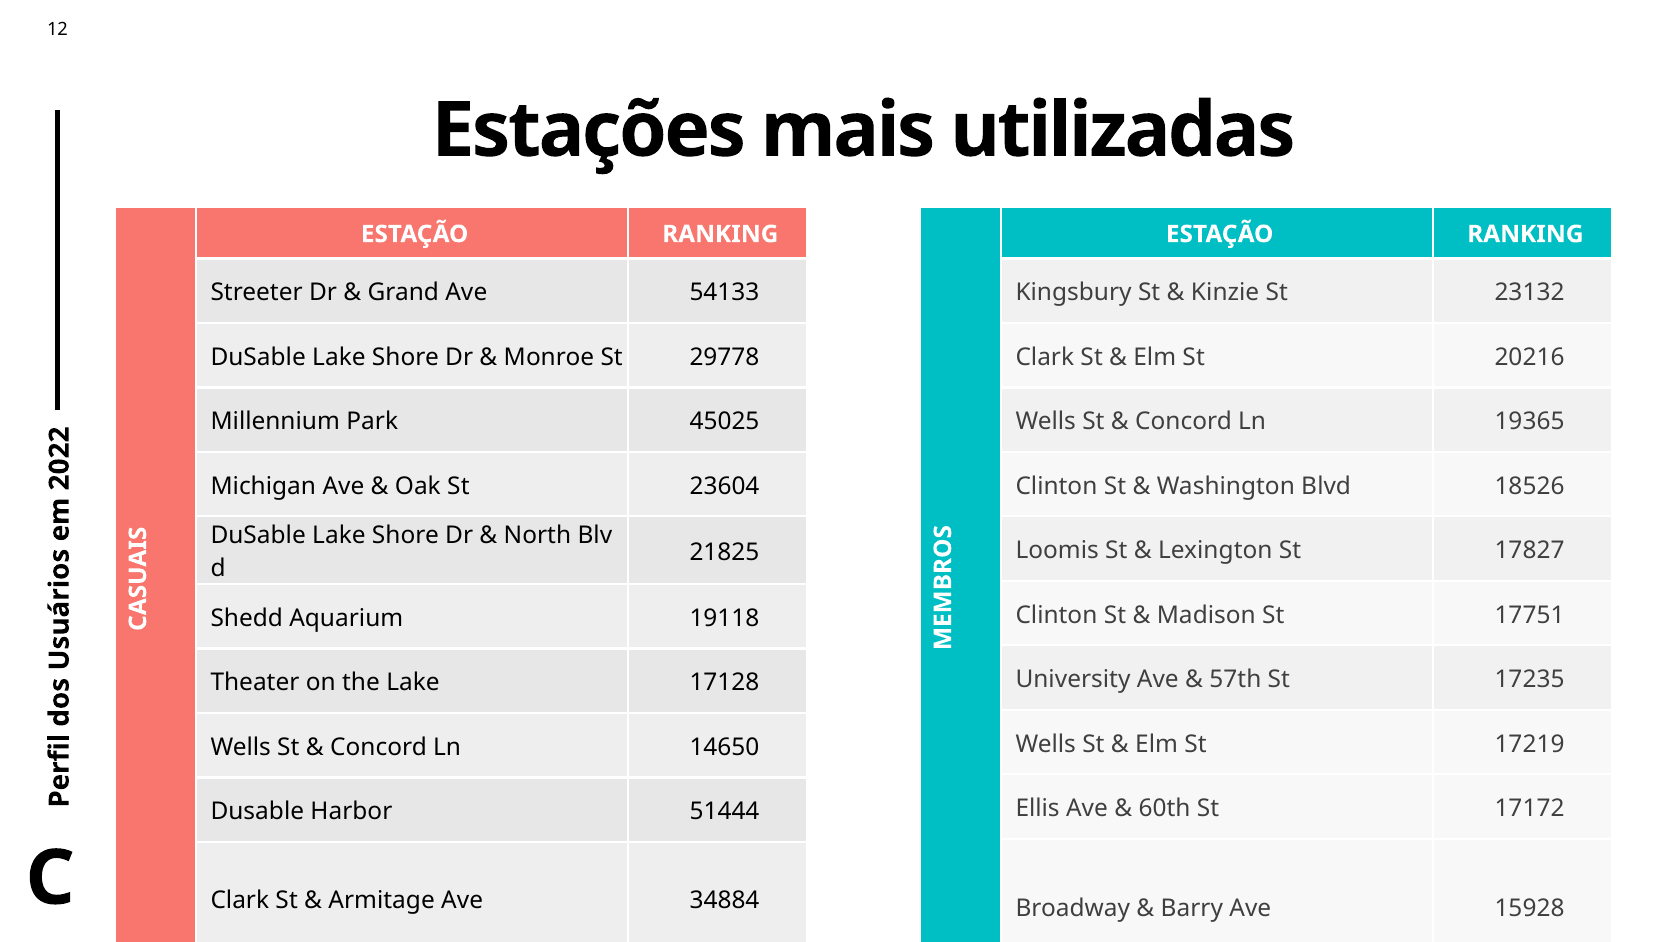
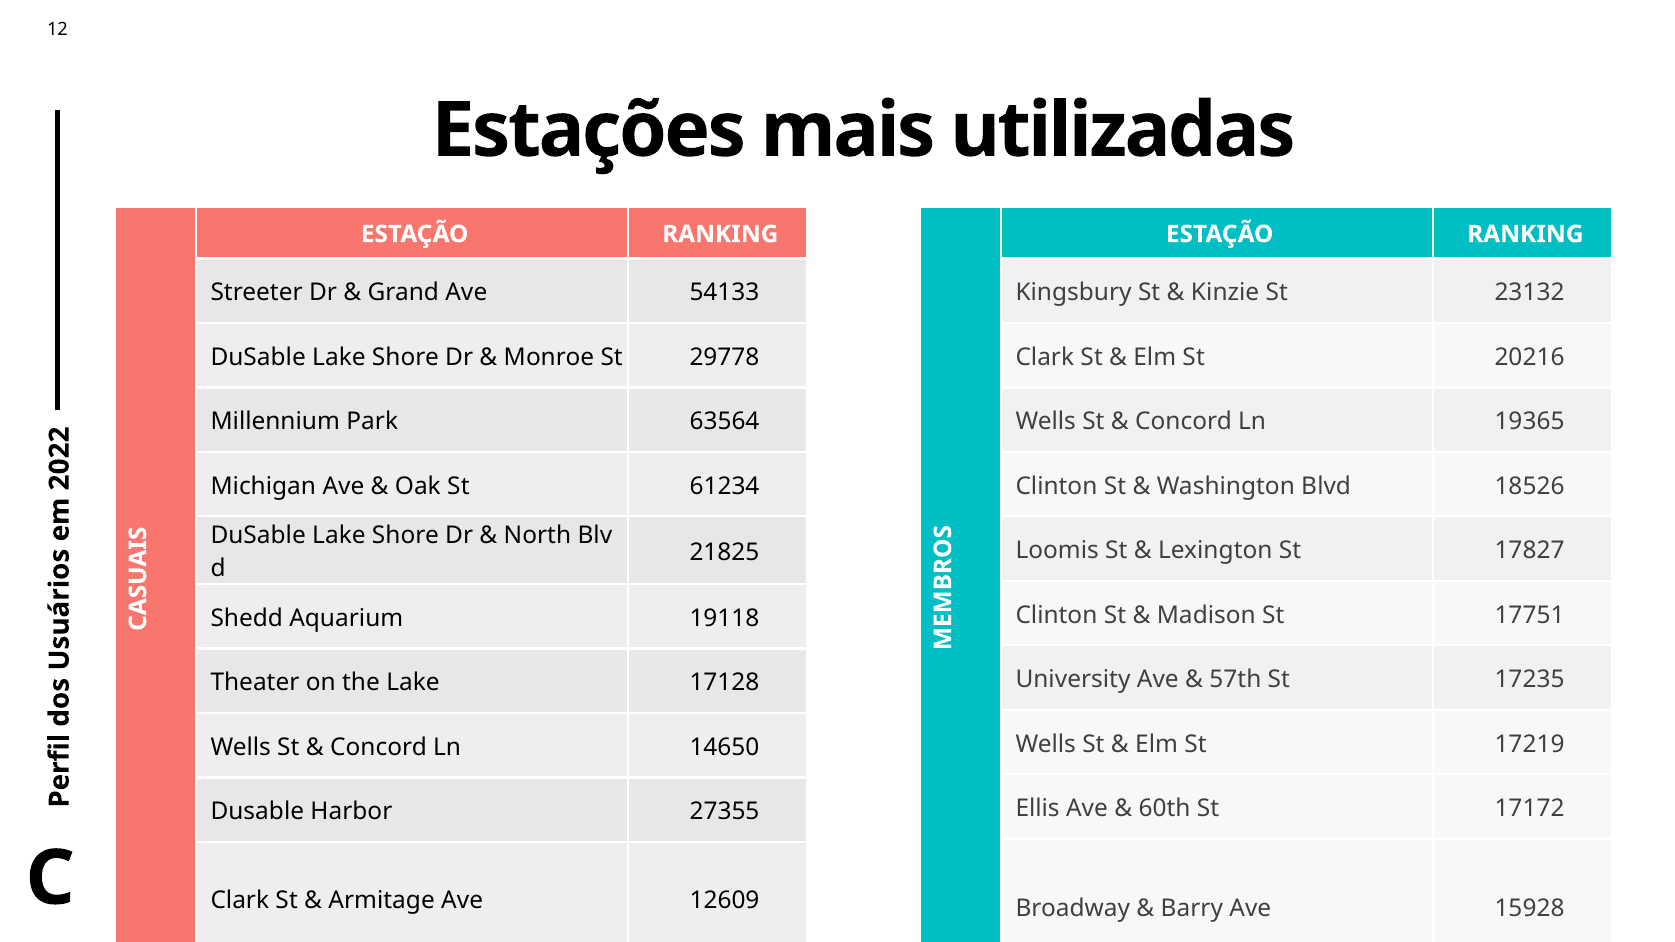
45025: 45025 -> 63564 (725, 422)
23604: 23604 -> 61234 (725, 486)
51444: 51444 -> 27355 (725, 812)
34884: 34884 -> 12609 (725, 901)
